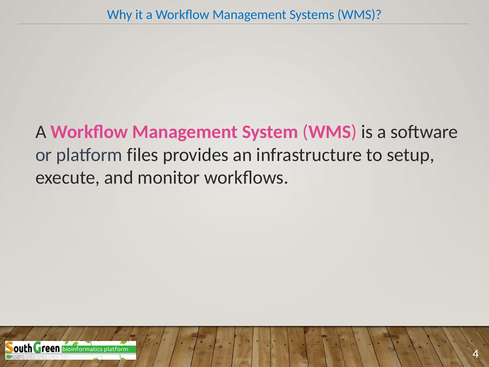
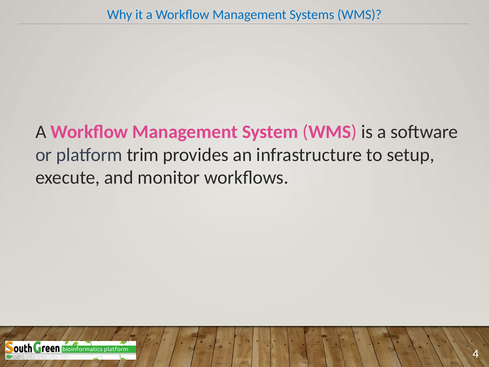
files: files -> trim (143, 155)
